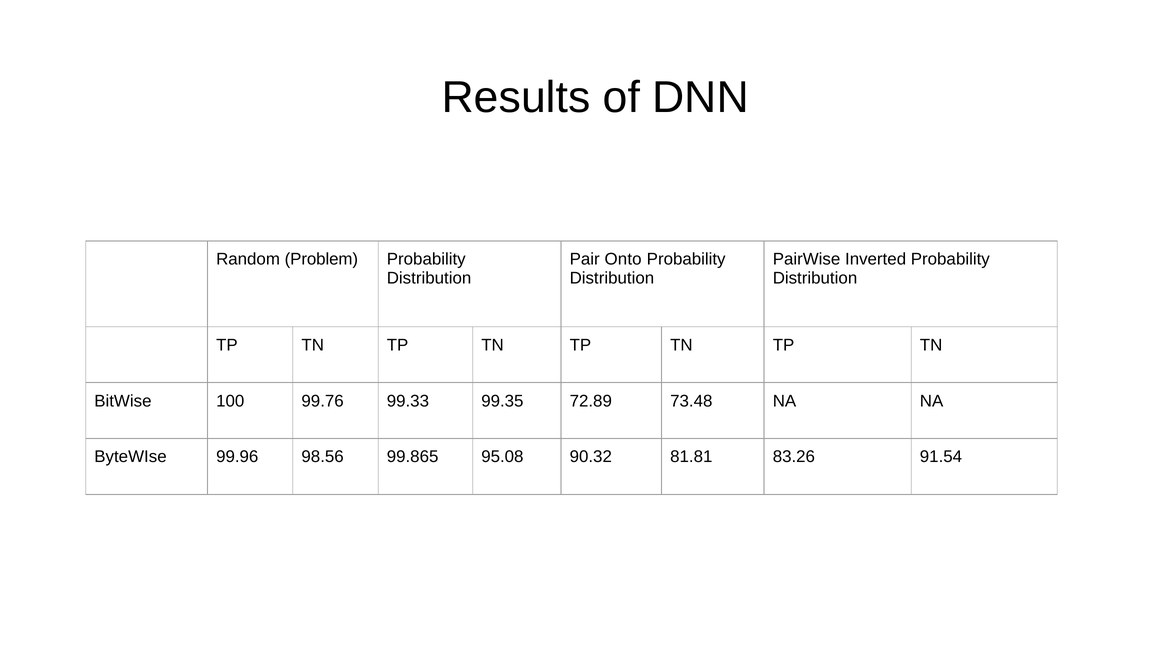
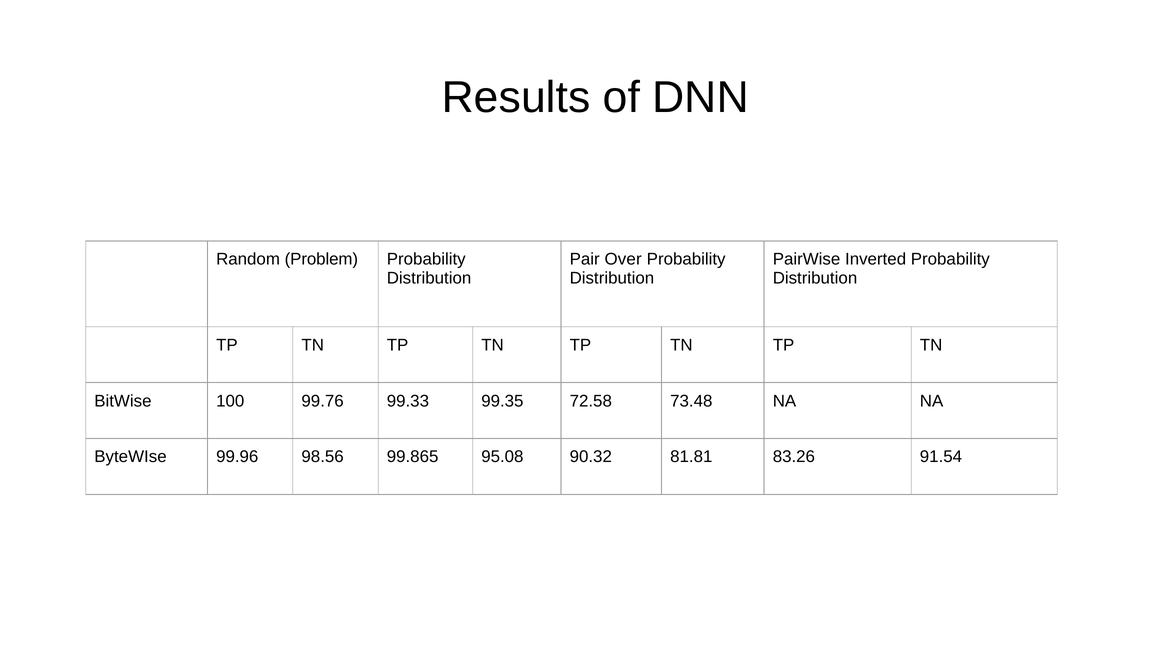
Onto: Onto -> Over (623, 259)
72.89: 72.89 -> 72.58 (591, 401)
